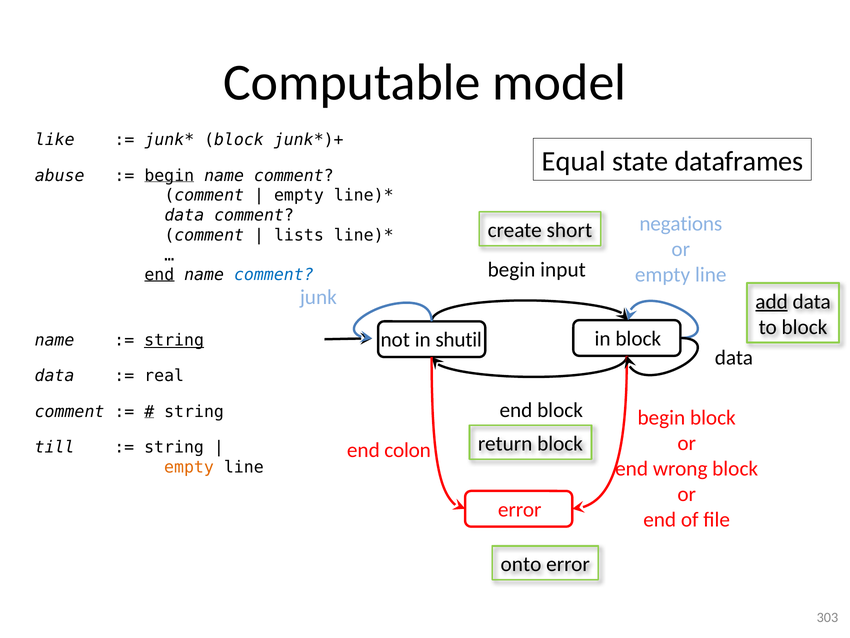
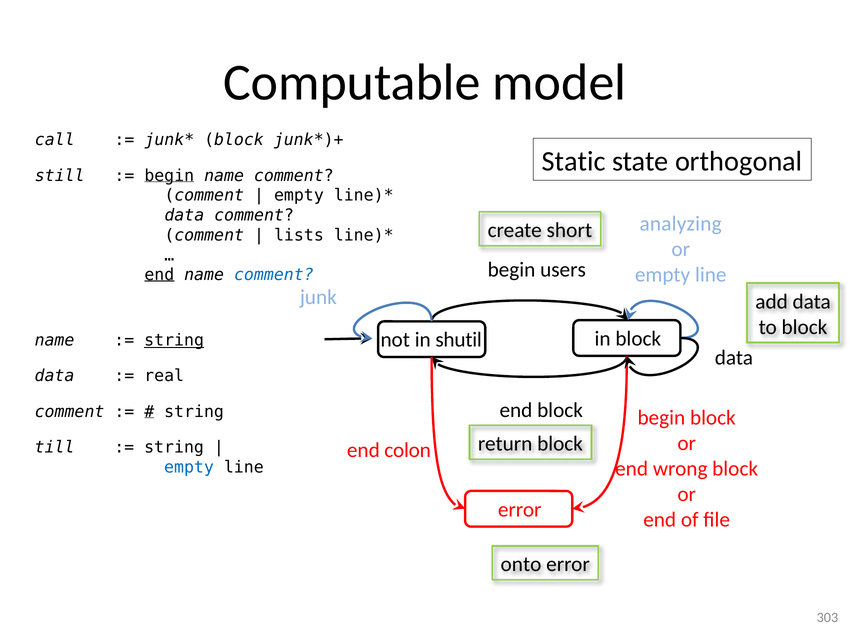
like: like -> call (55, 140)
Equal: Equal -> Static (574, 161)
dataframes: dataframes -> orthogonal (739, 161)
abuse: abuse -> still (60, 176)
negations: negations -> analyzing (681, 223)
input: input -> users (563, 269)
add underline: present -> none (772, 301)
empty colour: orange -> blue (189, 467)
